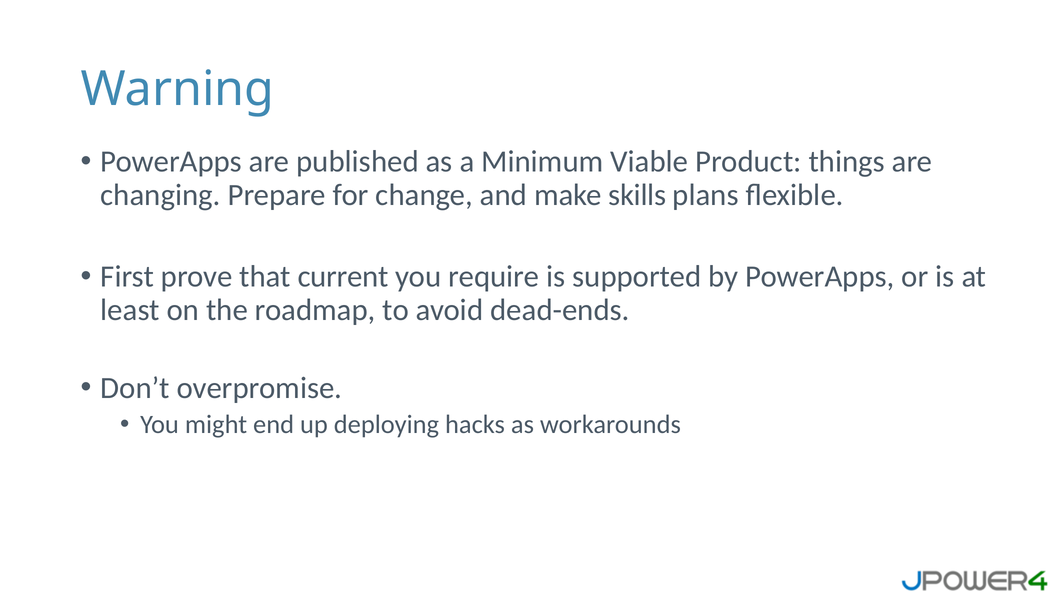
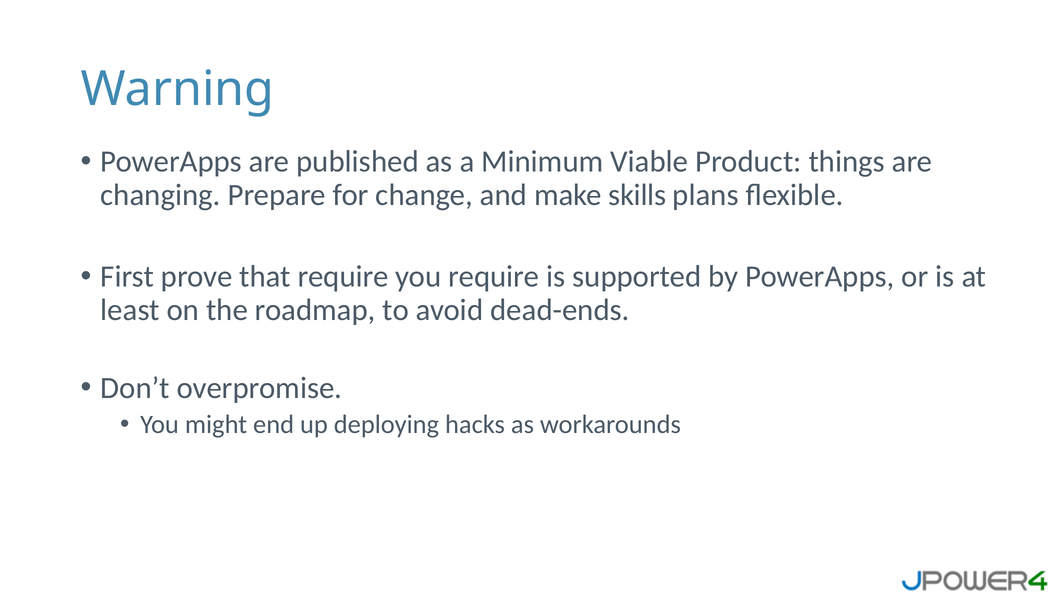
that current: current -> require (343, 277)
